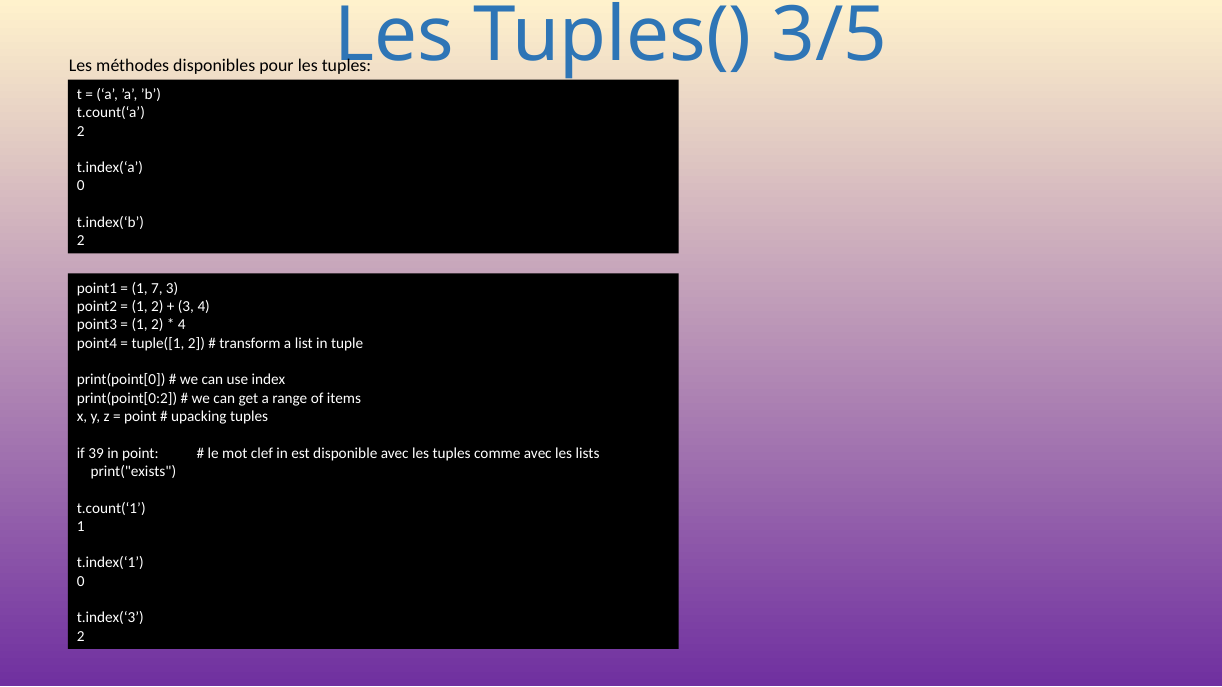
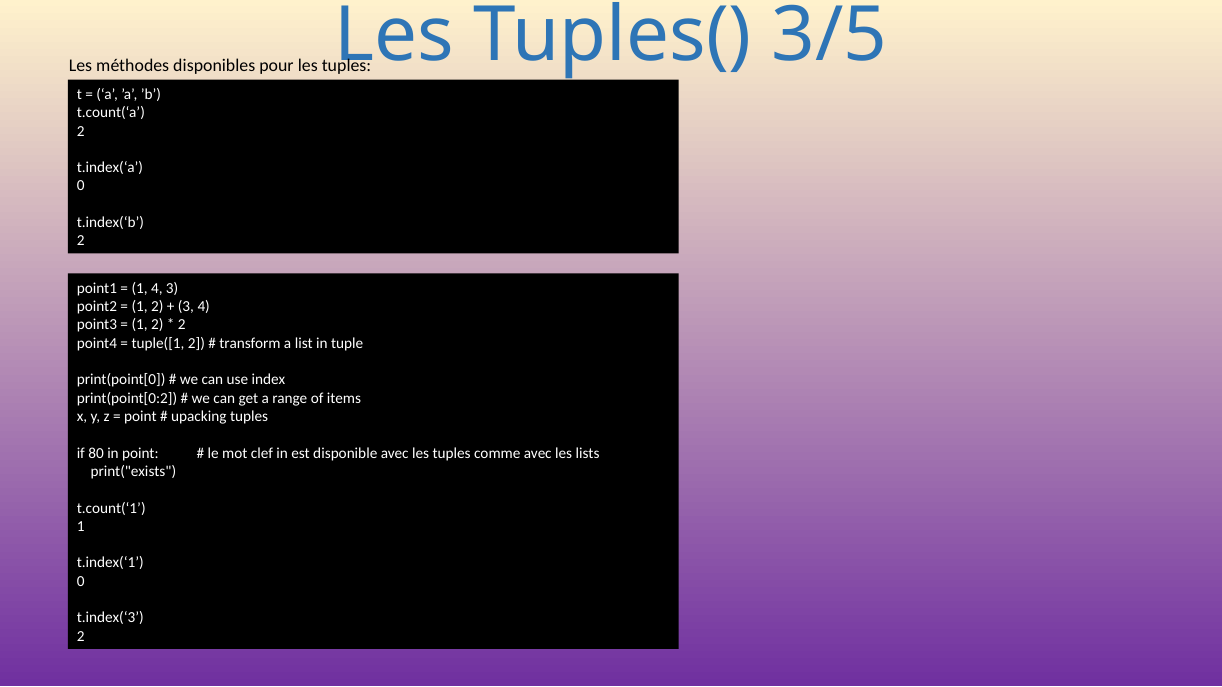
1 7: 7 -> 4 (157, 288)
4: 4 -> 2 (182, 325)
39: 39 -> 80 (96, 453)
